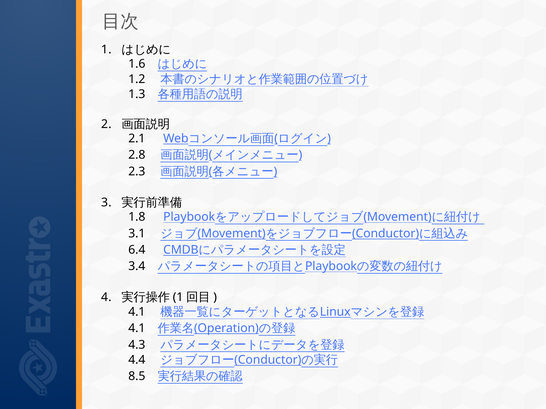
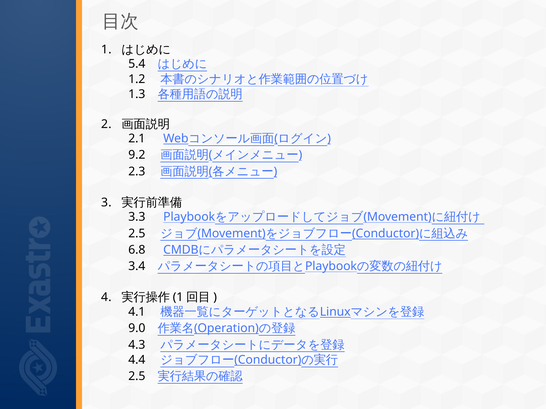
1.6: 1.6 -> 5.4 (137, 64)
2.8: 2.8 -> 9.2 (137, 155)
1.8: 1.8 -> 3.3 (137, 217)
3.1: 3.1 -> 2.5 (137, 234)
6.4: 6.4 -> 6.8 (137, 250)
4.1: 4.1 -> 9.0 (137, 329)
8.5: 8.5 -> 2.5 (137, 377)
